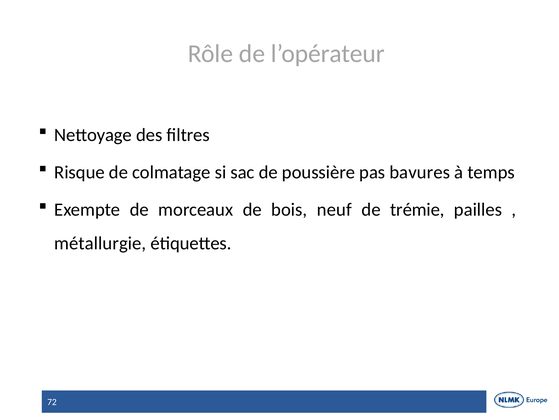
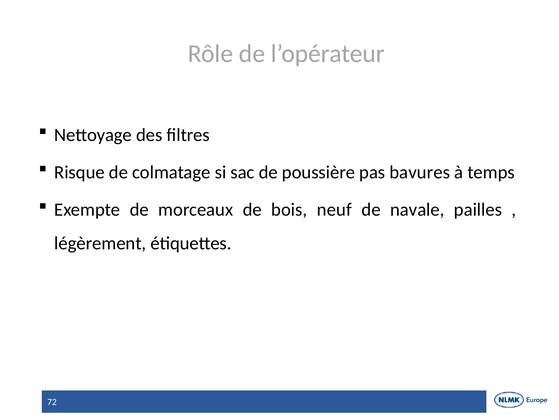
trémie: trémie -> navale (417, 209)
métallurgie: métallurgie -> légèrement (100, 243)
